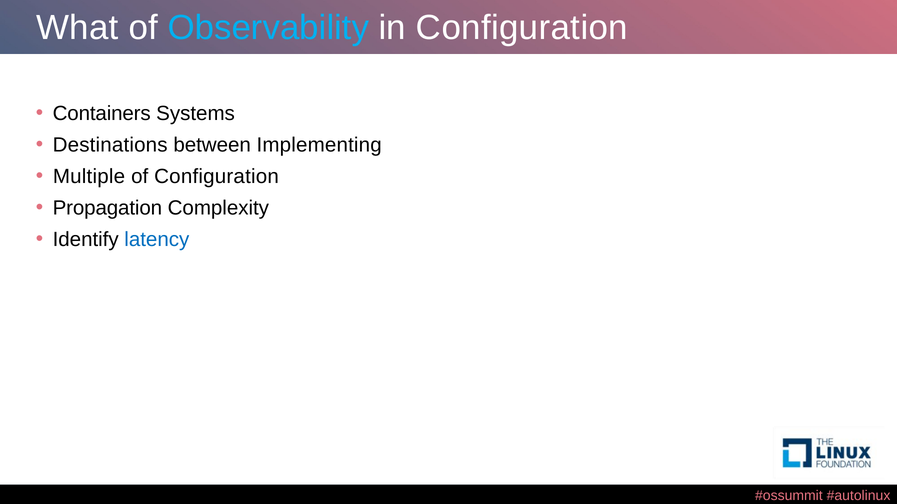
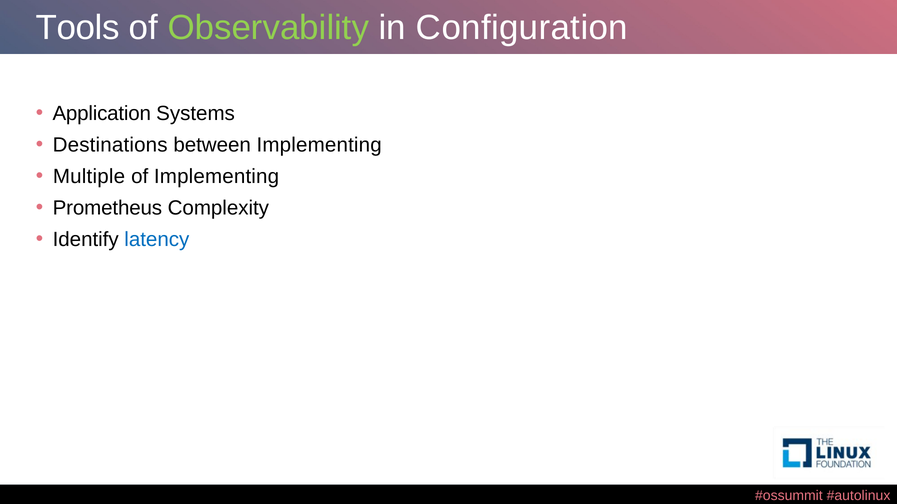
What: What -> Tools (78, 28)
Observability colour: light blue -> light green (268, 28)
Containers: Containers -> Application (102, 113)
of Configuration: Configuration -> Implementing (217, 177)
Propagation: Propagation -> Prometheus (107, 208)
